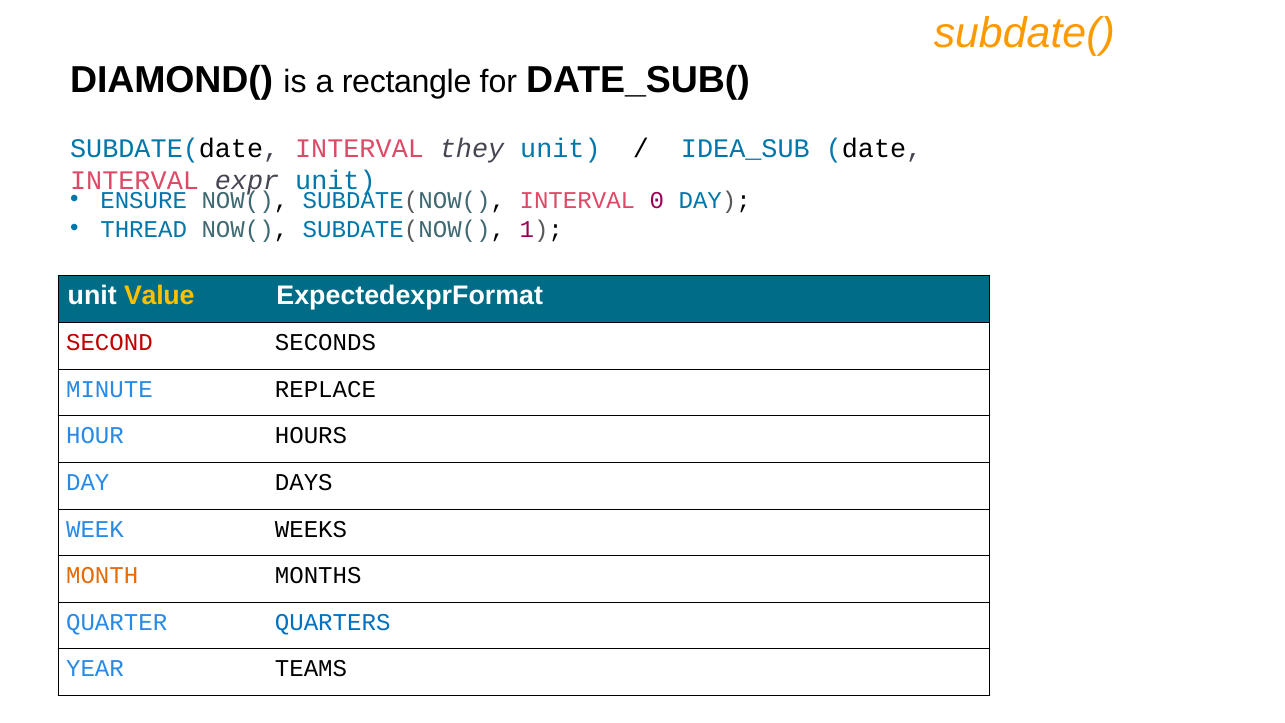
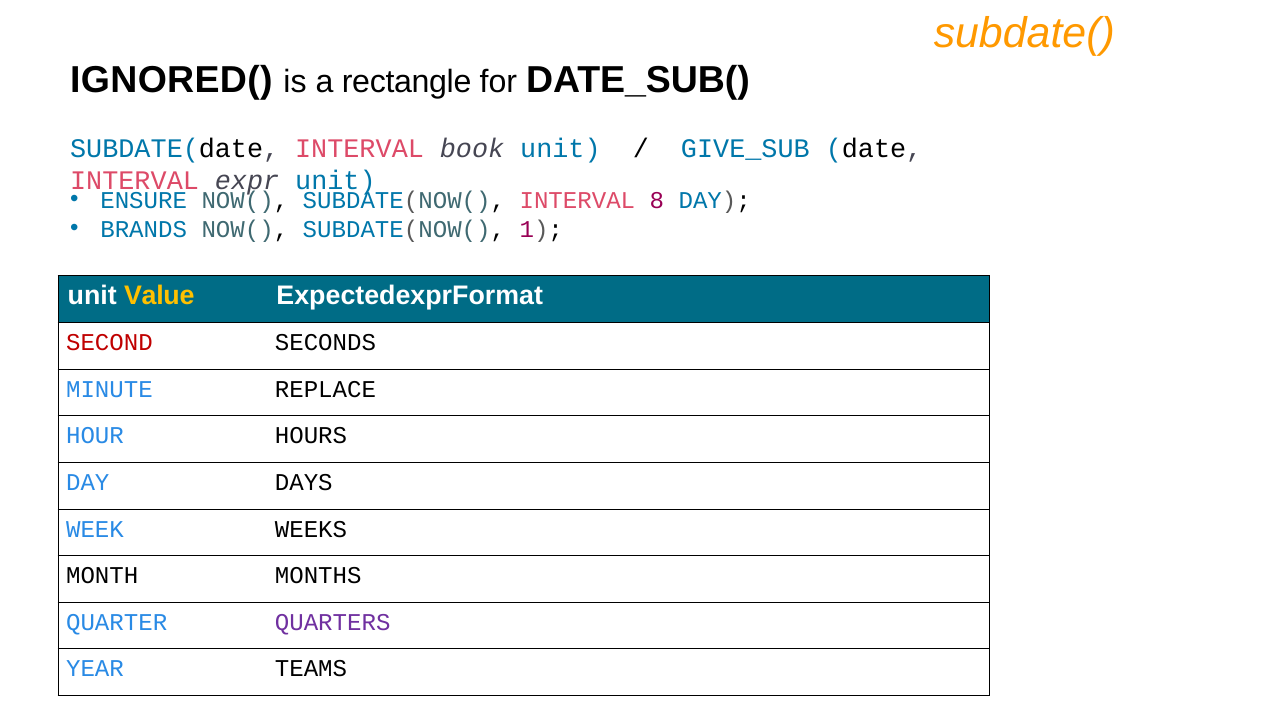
DIAMOND(: DIAMOND( -> IGNORED( (171, 80)
they: they -> book (472, 149)
IDEA_SUB: IDEA_SUB -> GIVE_SUB (745, 149)
0: 0 -> 8 (657, 200)
THREAD: THREAD -> BRANDS (144, 229)
MONTH colour: orange -> black (102, 576)
QUARTERS colour: blue -> purple (333, 622)
